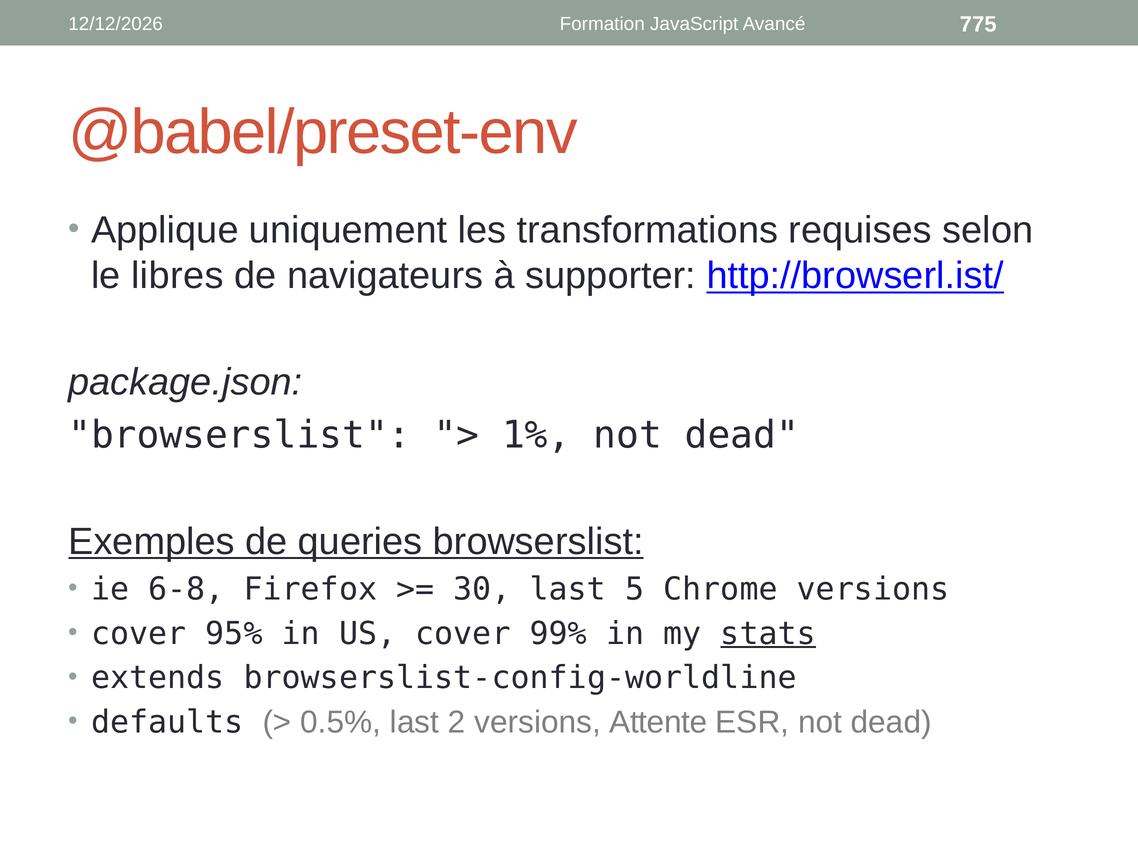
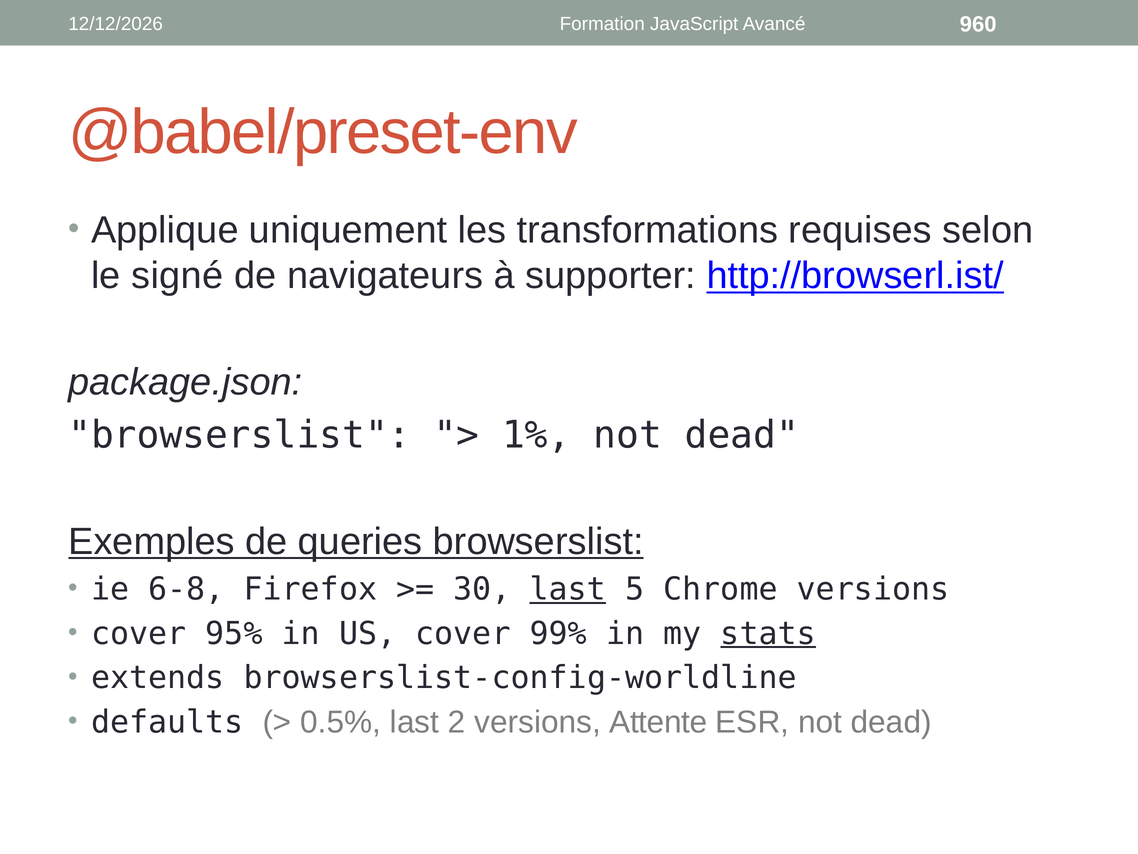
775: 775 -> 960 (978, 24)
libres: libres -> signé (177, 276)
last underline: none -> present (568, 589)
